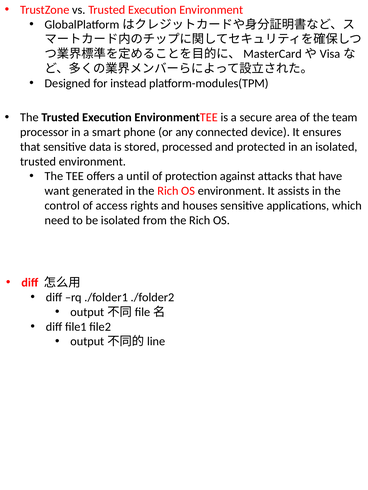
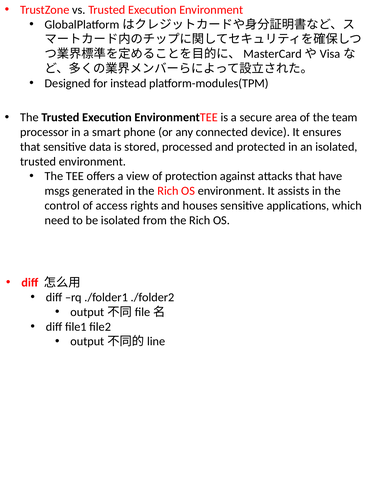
until: until -> view (138, 176)
want: want -> msgs (57, 191)
